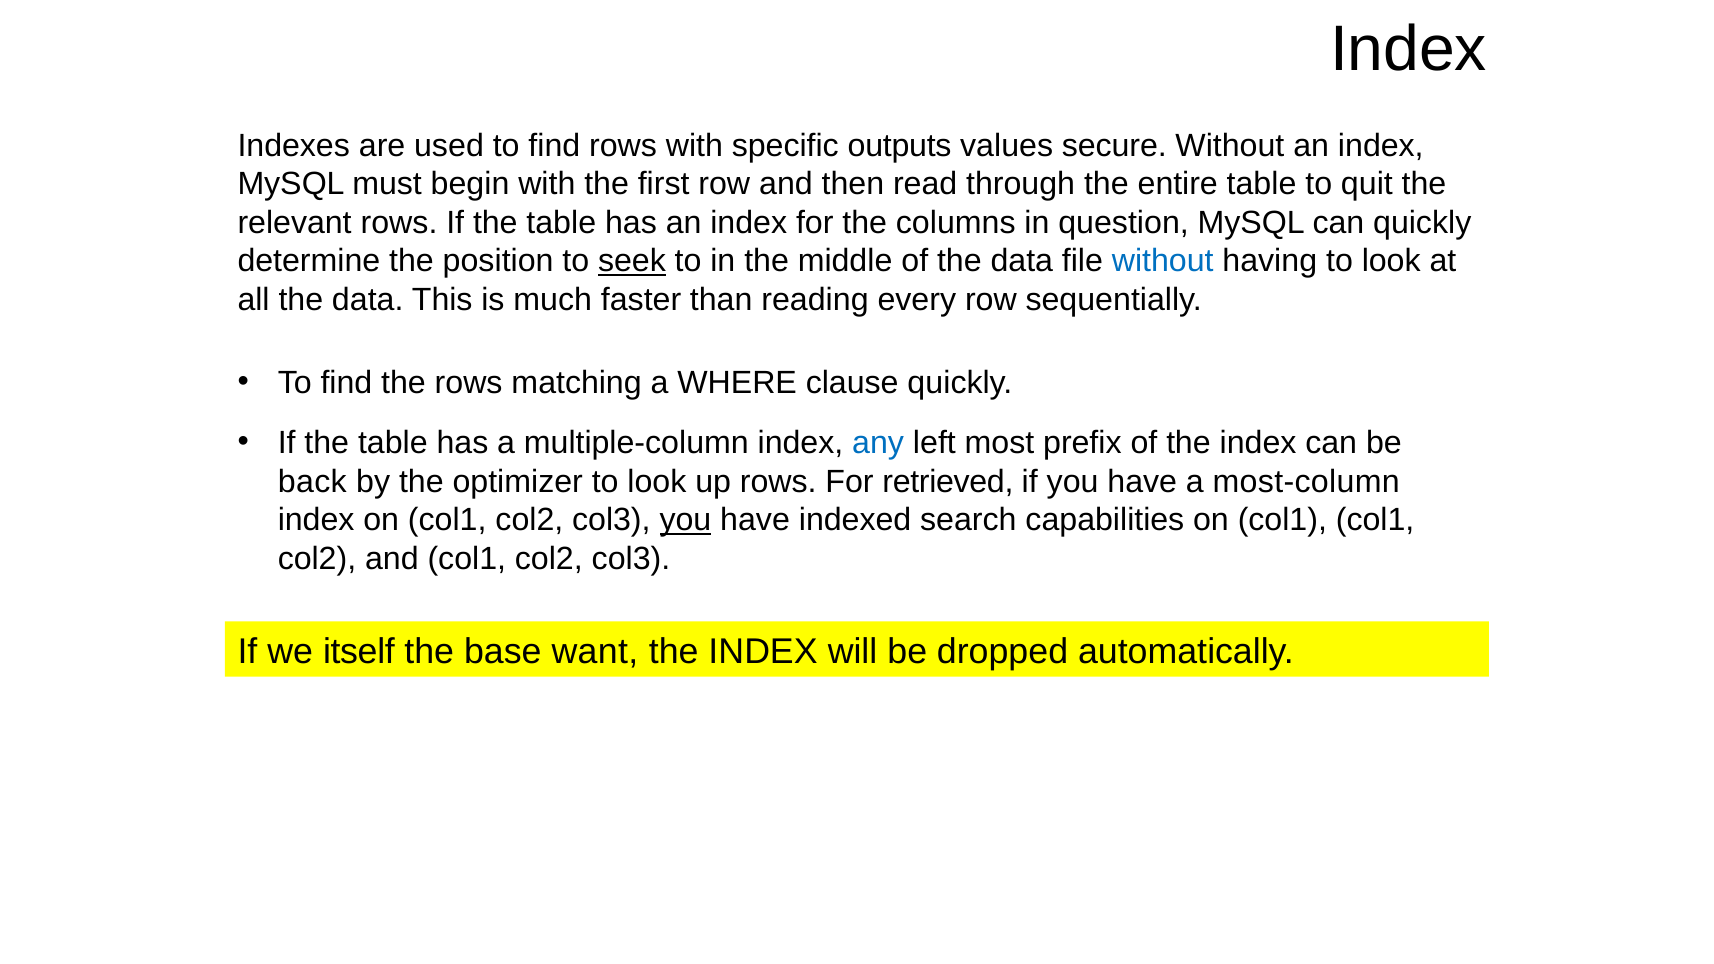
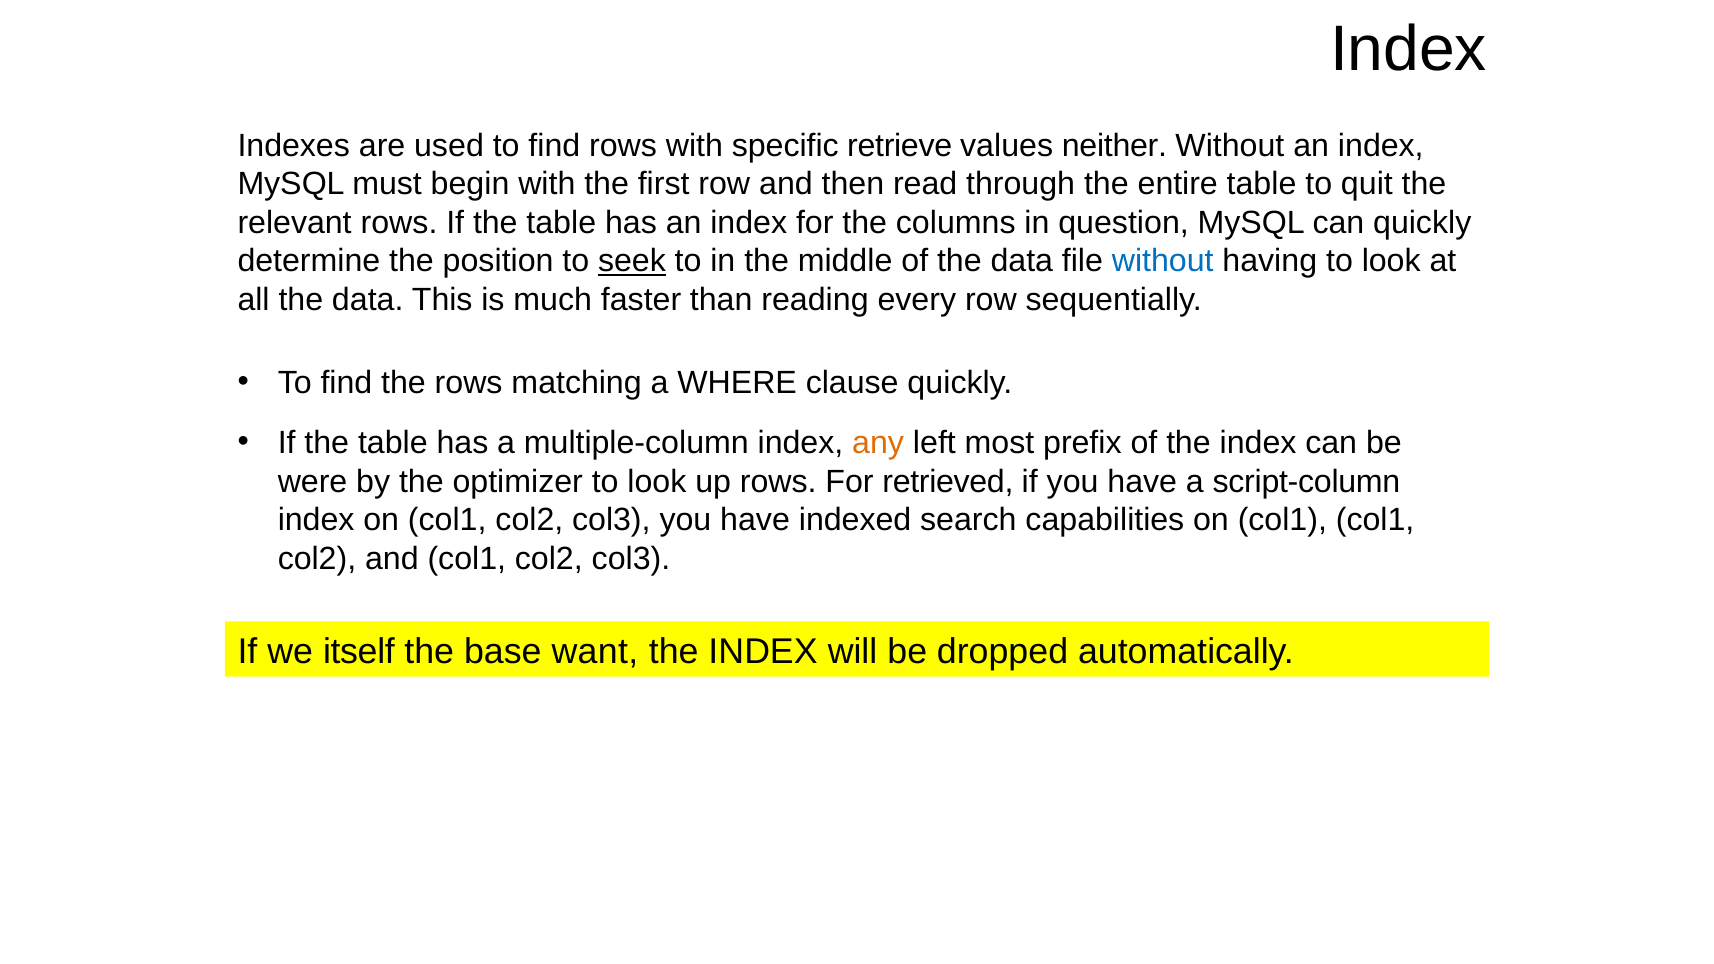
outputs: outputs -> retrieve (900, 146)
secure: secure -> neither (1114, 146)
any colour: blue -> orange (878, 443)
back: back -> were (313, 482)
most-column: most-column -> script-column (1306, 482)
you underline: present -> none (685, 520)
